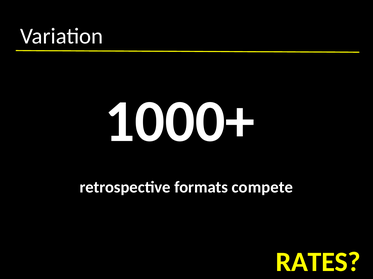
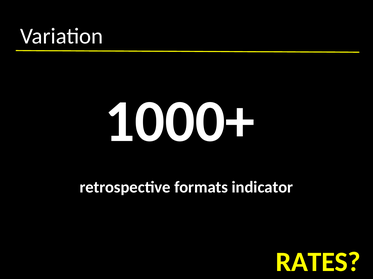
compete: compete -> indicator (262, 188)
